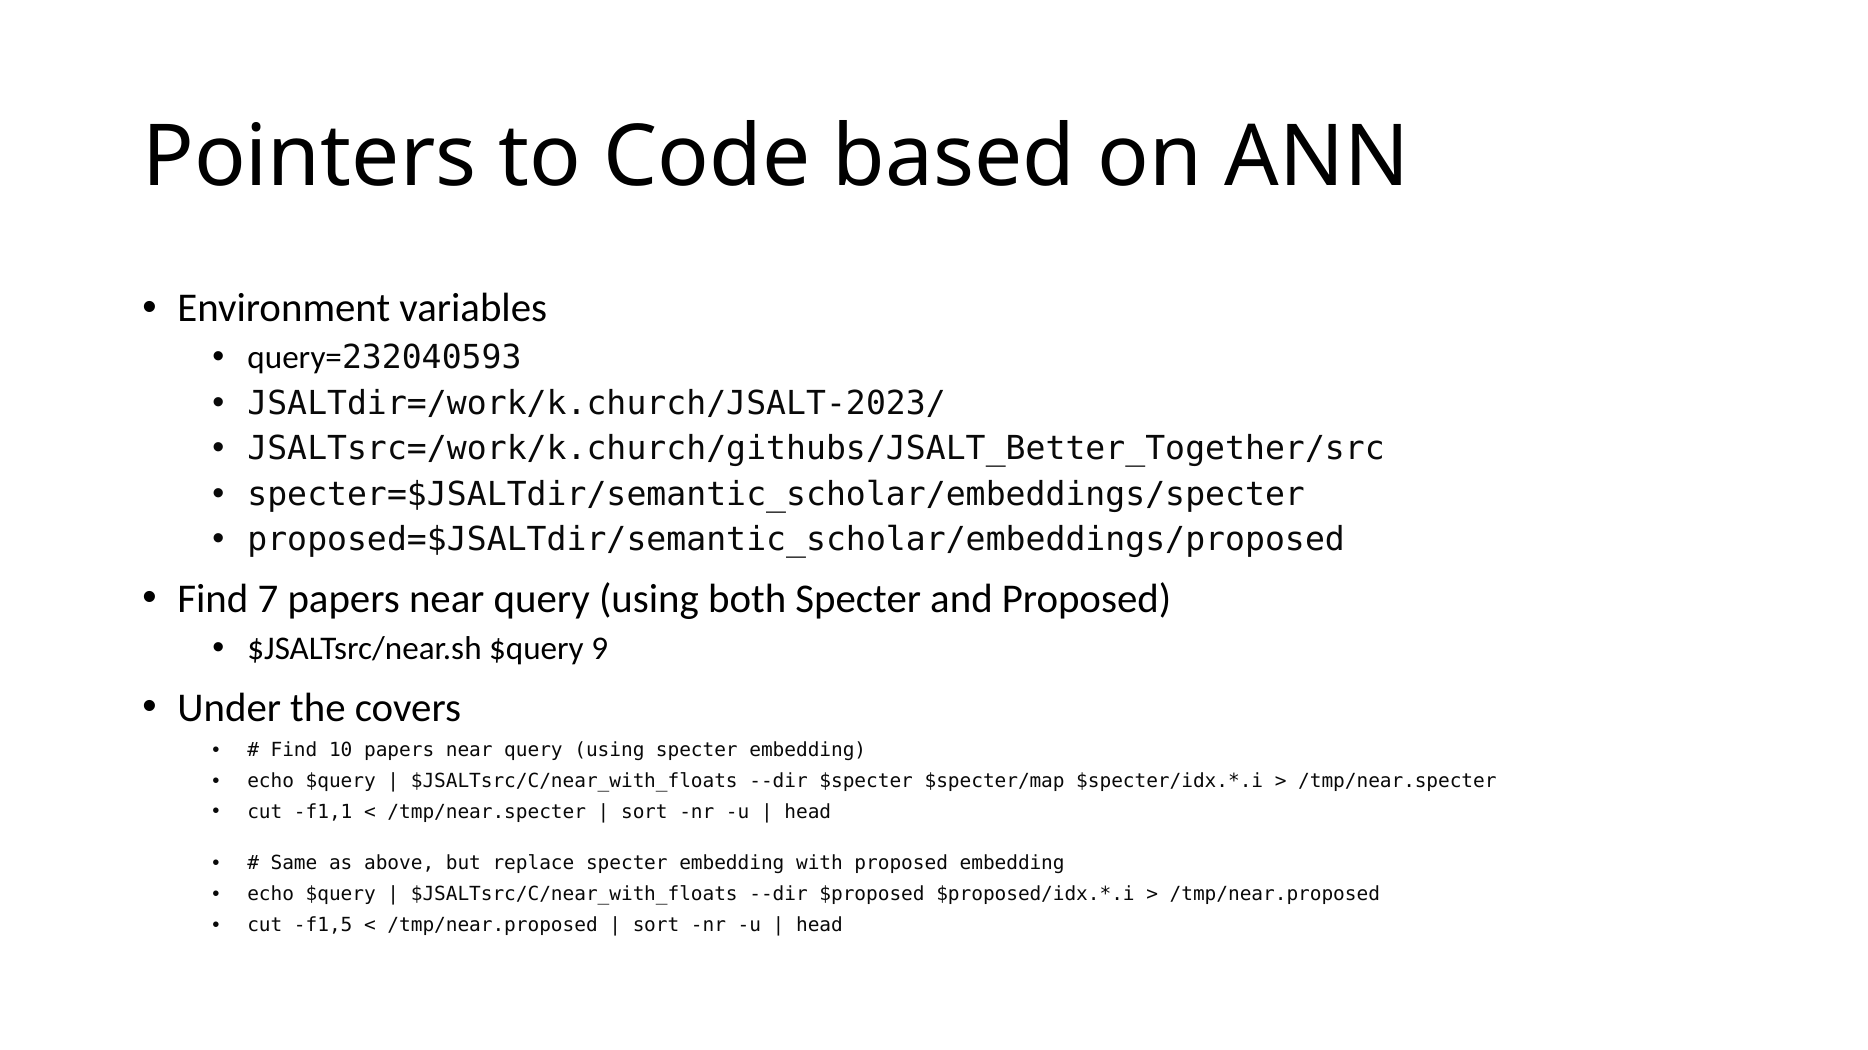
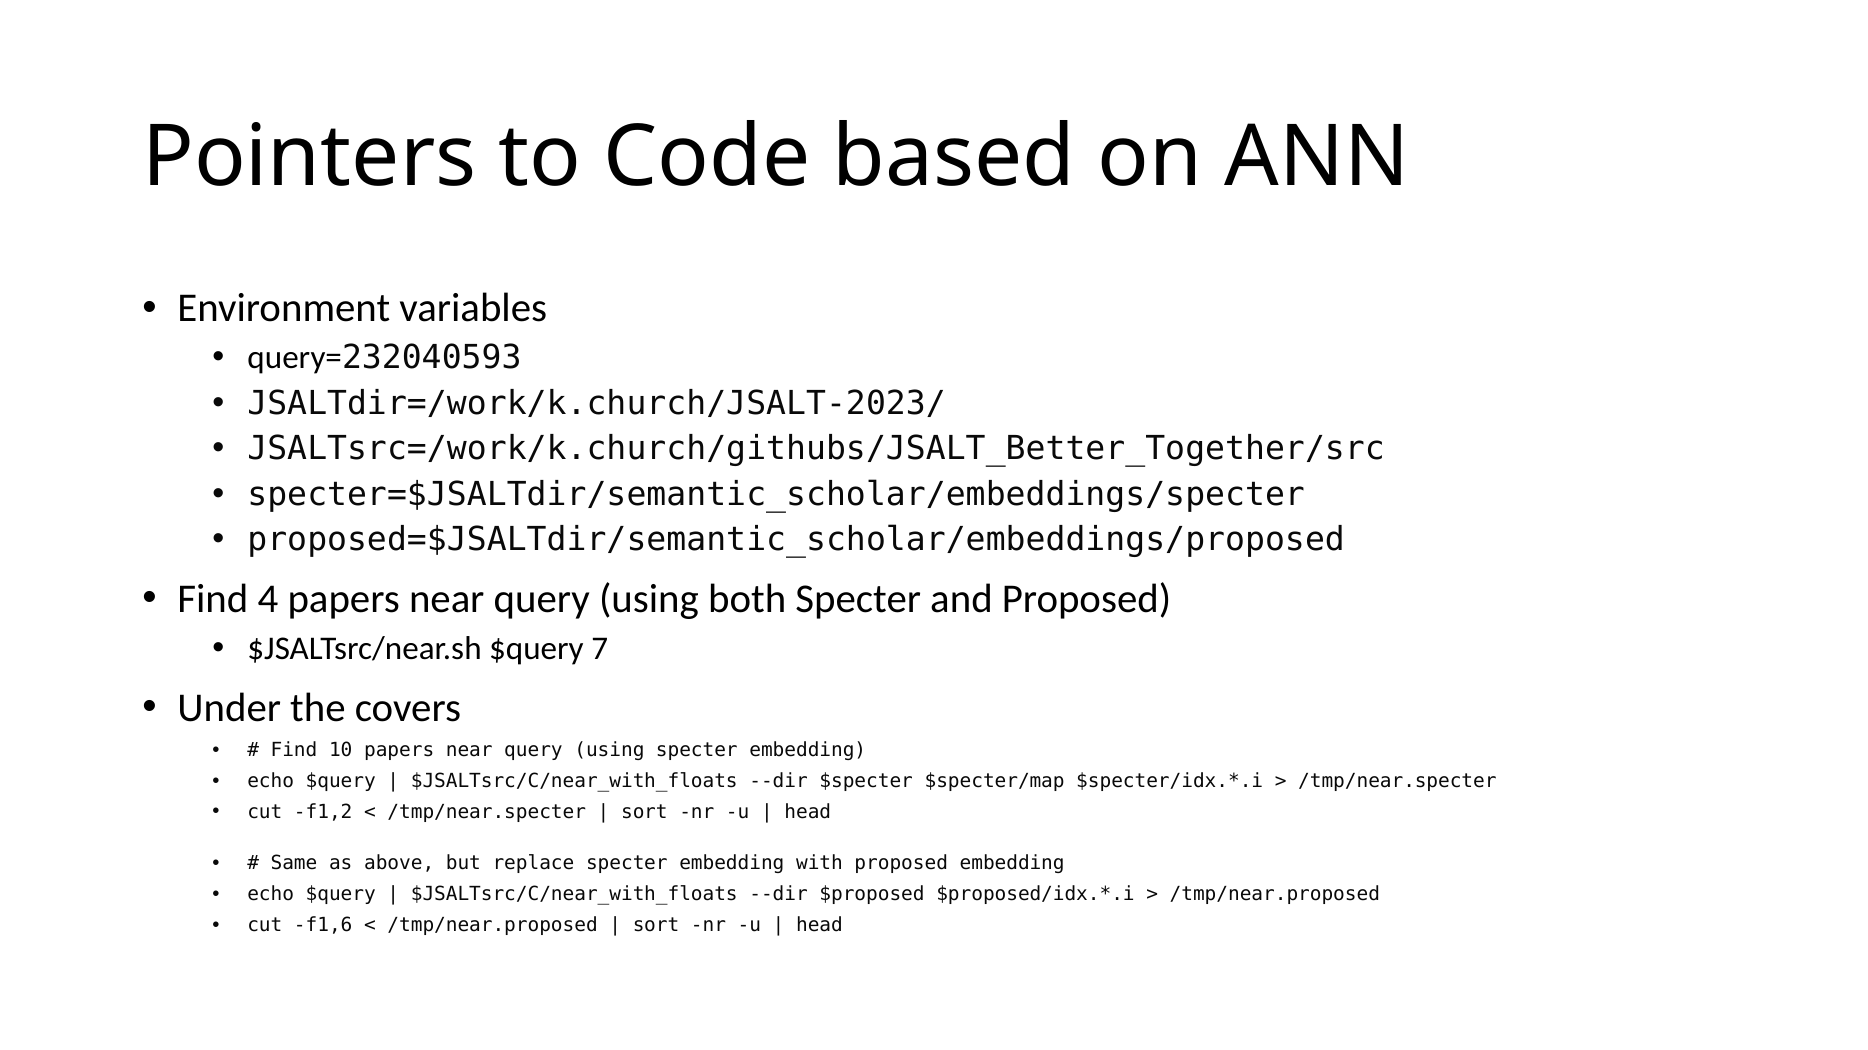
7: 7 -> 4 (268, 599)
9: 9 -> 7 (600, 649)
f1,1: f1,1 -> f1,2 (323, 812)
f1,5: f1,5 -> f1,6 (323, 926)
